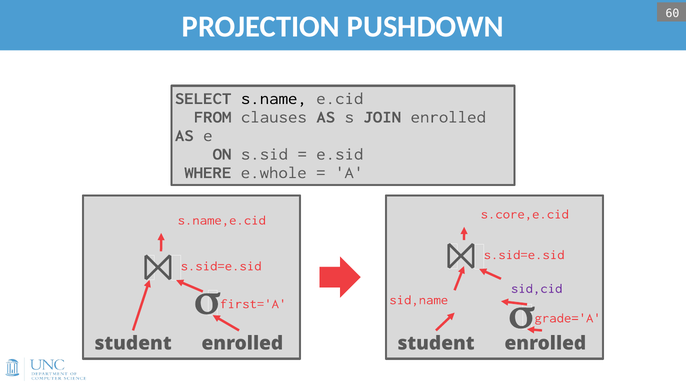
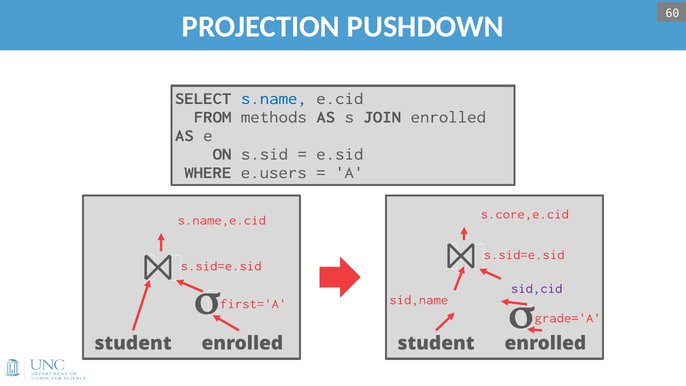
s.name colour: black -> blue (274, 98)
clauses: clauses -> methods (274, 117)
e.whole: e.whole -> e.users (274, 172)
